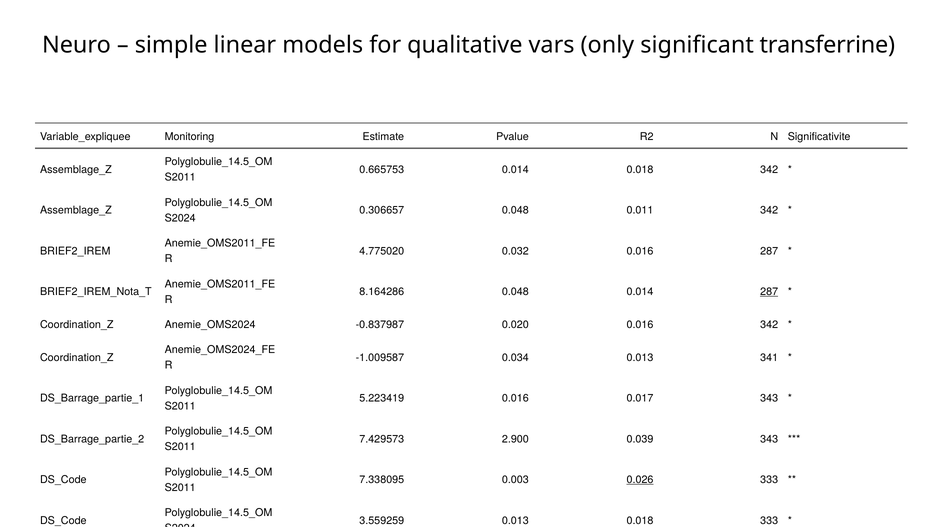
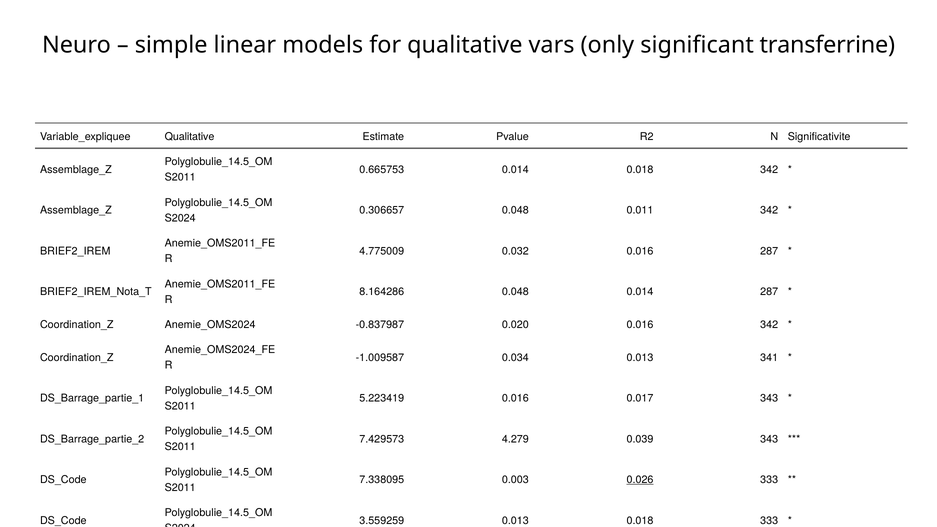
Monitoring: Monitoring -> Qualitative (190, 137)
4.775020: 4.775020 -> 4.775009 (382, 251)
287 underline: present -> none (769, 292)
2.900: 2.900 -> 4.279 (515, 439)
